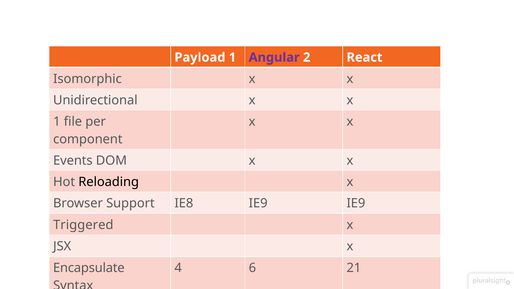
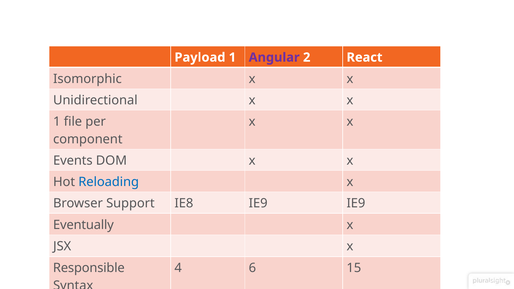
Reloading colour: black -> blue (109, 182)
Triggered: Triggered -> Eventually (83, 225)
Encapsulate: Encapsulate -> Responsible (89, 268)
21: 21 -> 15 (354, 268)
